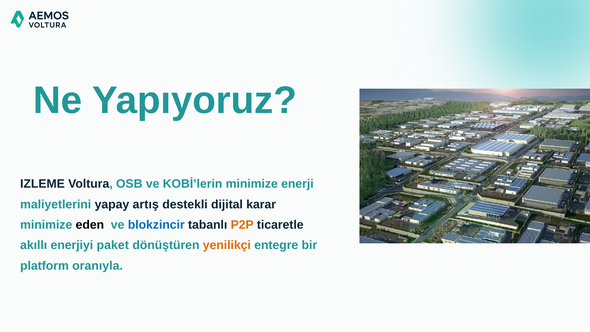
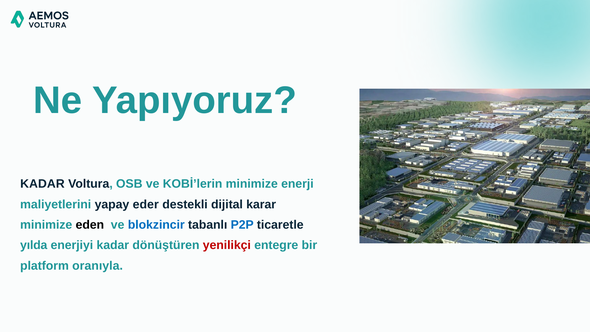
IZLEME: IZLEME -> KADAR (42, 184)
artış: artış -> eder (146, 204)
P2P colour: orange -> blue (242, 225)
akıllı: akıllı -> yılda (34, 245)
enerjiyi paket: paket -> kadar (113, 245)
yenilikçi colour: orange -> red (227, 245)
